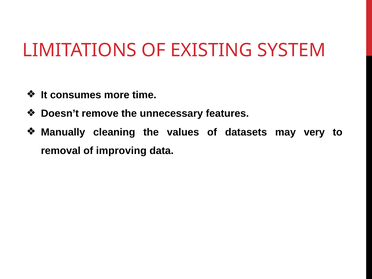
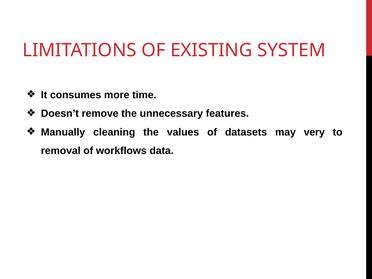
improving: improving -> workflows (121, 151)
